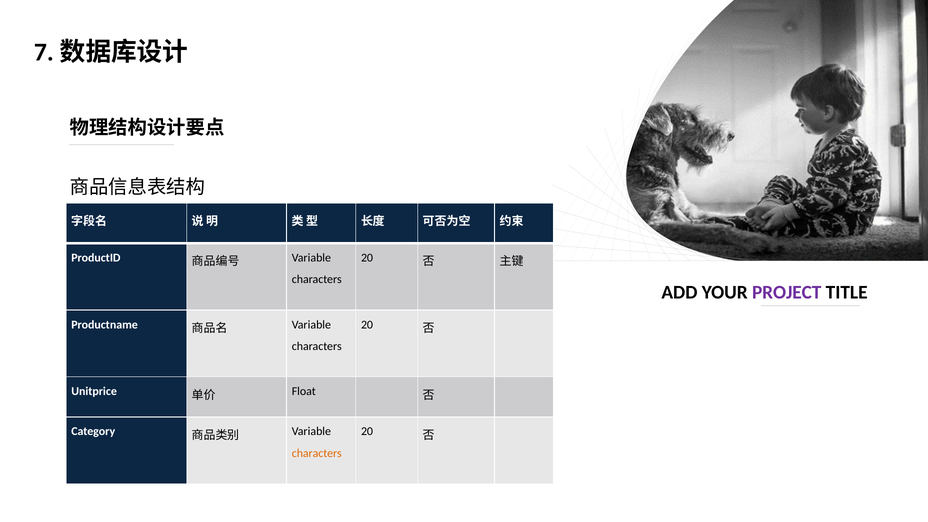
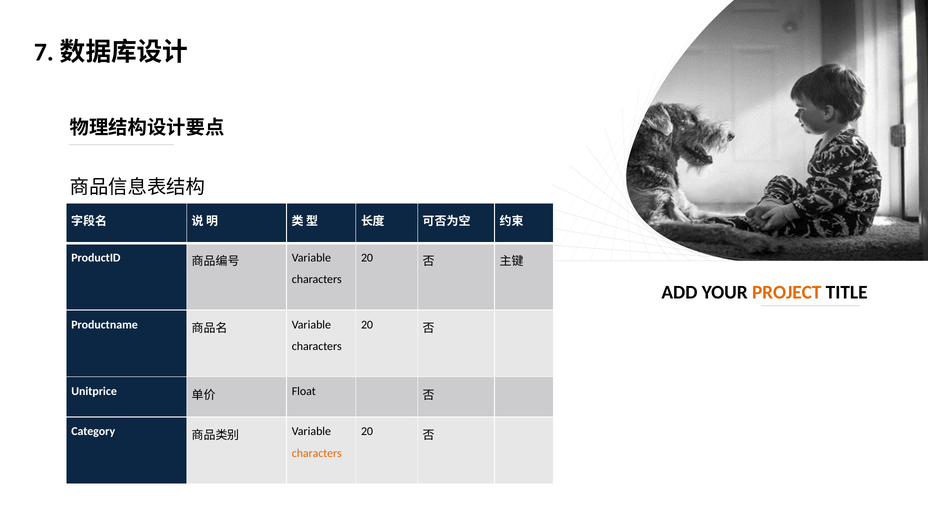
PROJECT colour: purple -> orange (787, 293)
